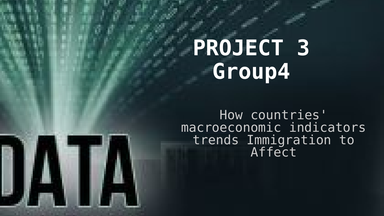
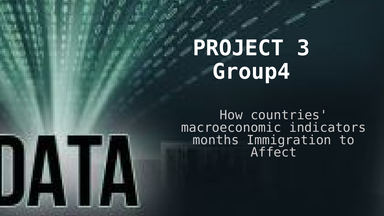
trends: trends -> months (216, 140)
